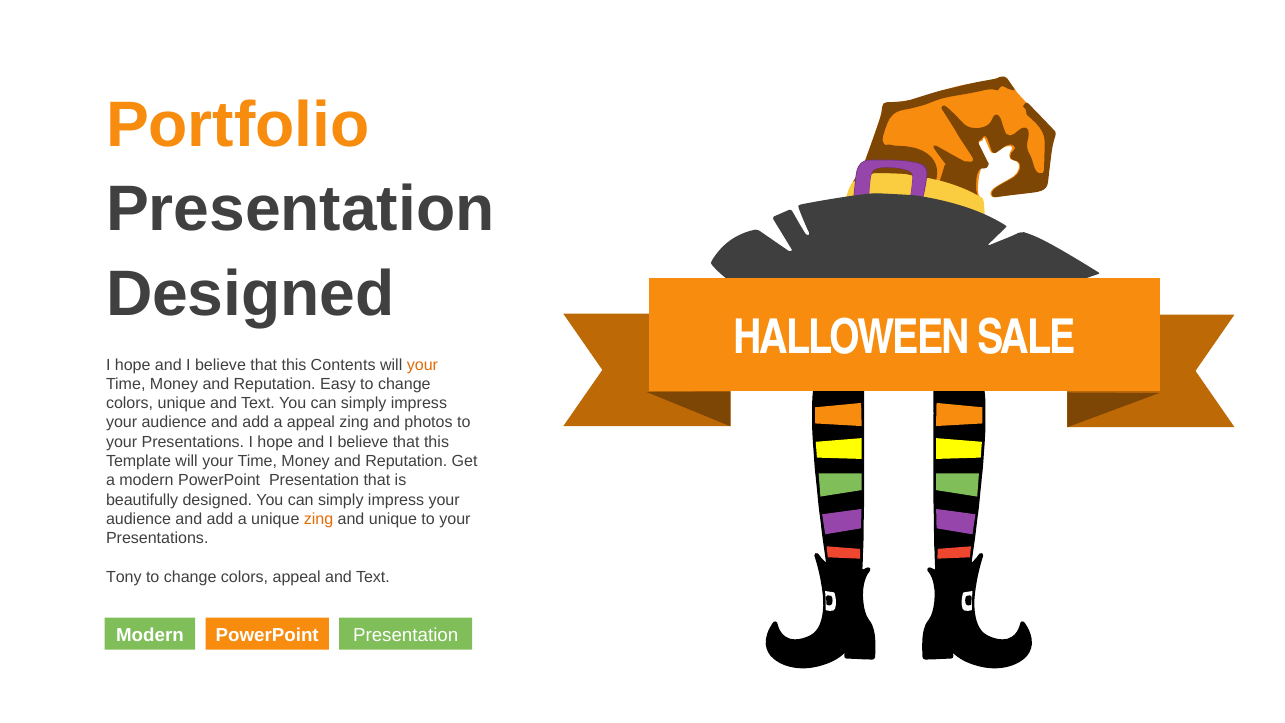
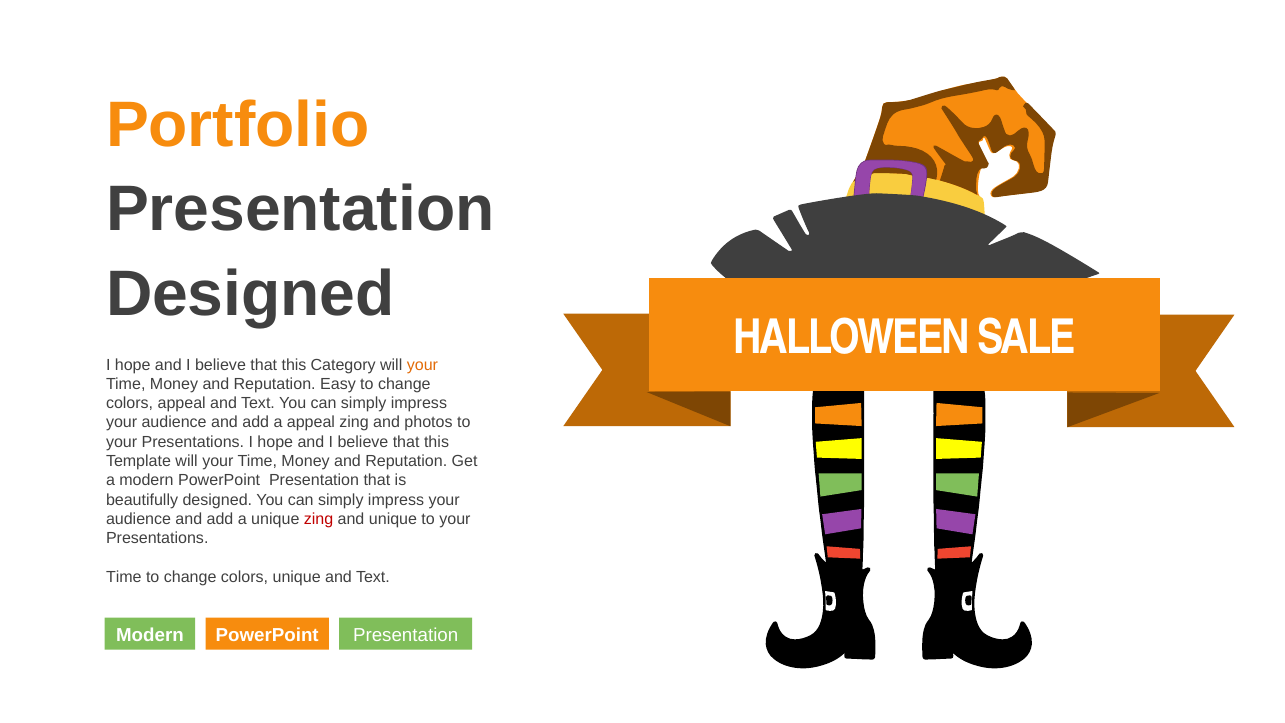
Contents: Contents -> Category (343, 365)
colors unique: unique -> appeal (182, 403)
zing colour: orange -> red (319, 519)
Tony: Tony -> Time (124, 577)
colors appeal: appeal -> unique (297, 577)
